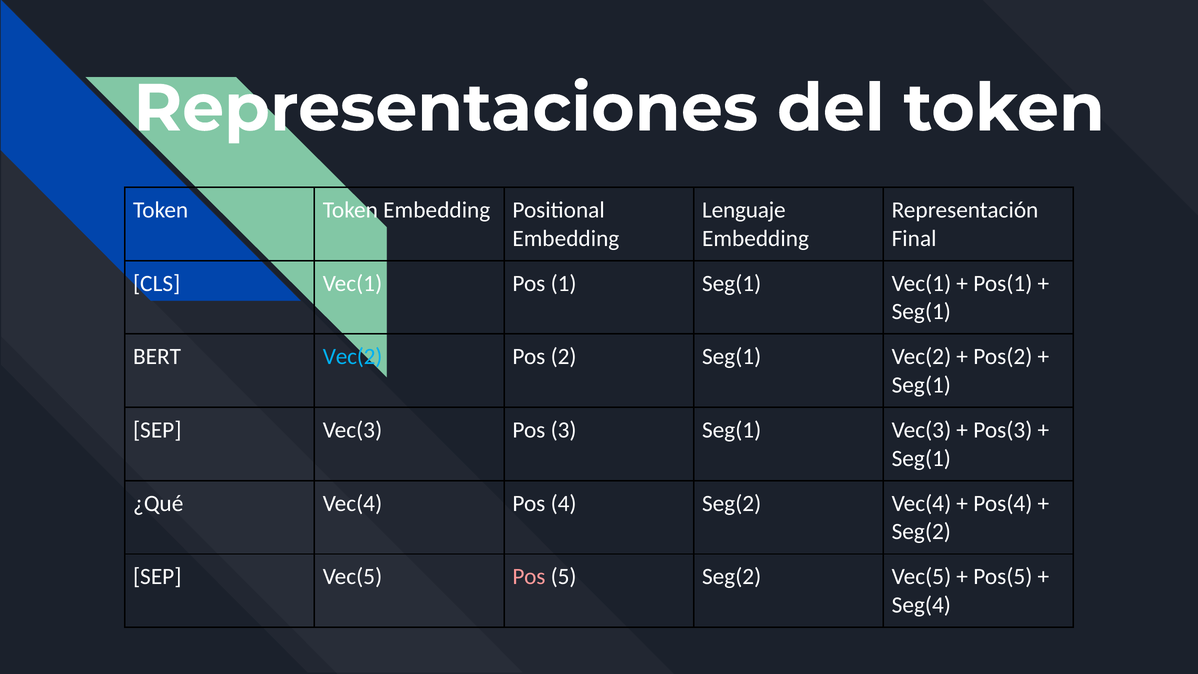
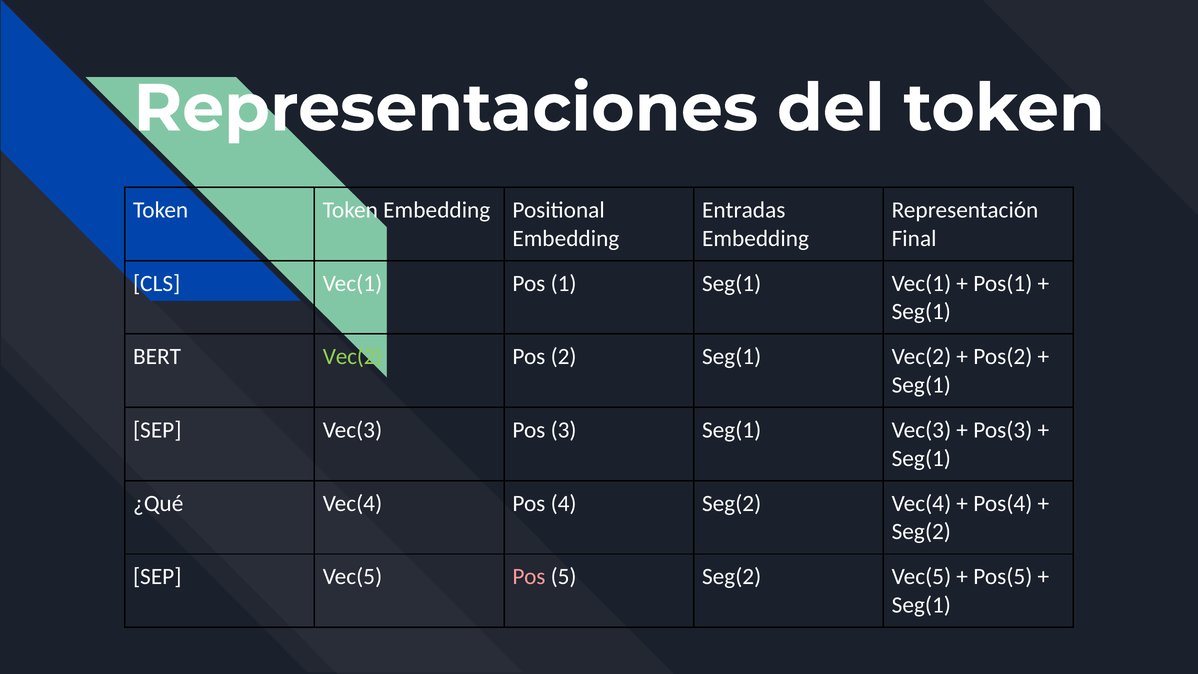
Lenguaje: Lenguaje -> Entradas (744, 210)
Vec(2 colour: light blue -> light green (353, 357)
Seg(4: Seg(4 -> Seg(1 (921, 605)
